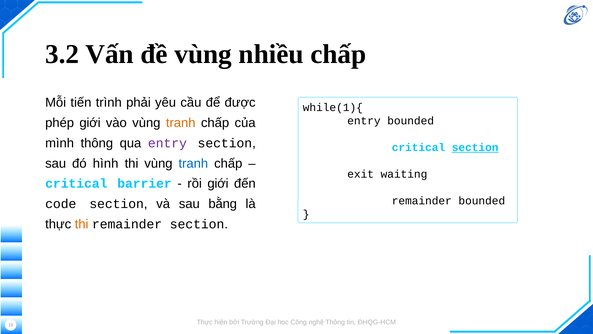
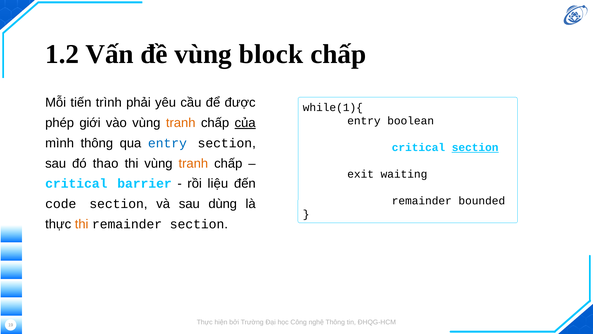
3.2: 3.2 -> 1.2 (62, 54)
nhiều: nhiều -> block (271, 54)
entry bounded: bounded -> boolean (411, 121)
của underline: none -> present (245, 123)
entry colour: purple -> blue (167, 143)
hình: hình -> thao (106, 163)
tranh colour: blue -> orange (193, 163)
rồi giới: giới -> liệu (218, 183)
bằng: bằng -> dùng (223, 204)
